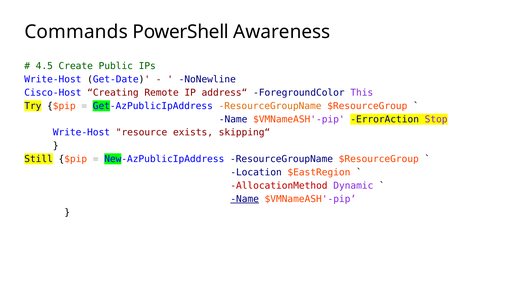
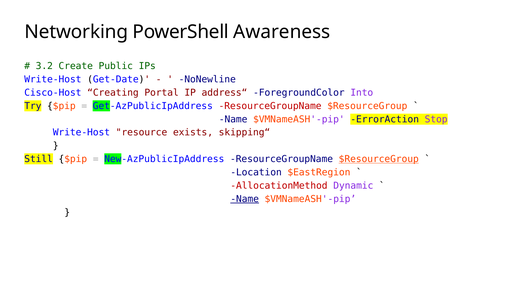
Commands: Commands -> Networking (76, 32)
4.5: 4.5 -> 3.2 (44, 66)
Remote: Remote -> Portal (162, 93)
This: This -> Into (362, 93)
ResourceGroupName colour: orange -> red (270, 106)
$ResourceGroup underline: none -> present (379, 159)
